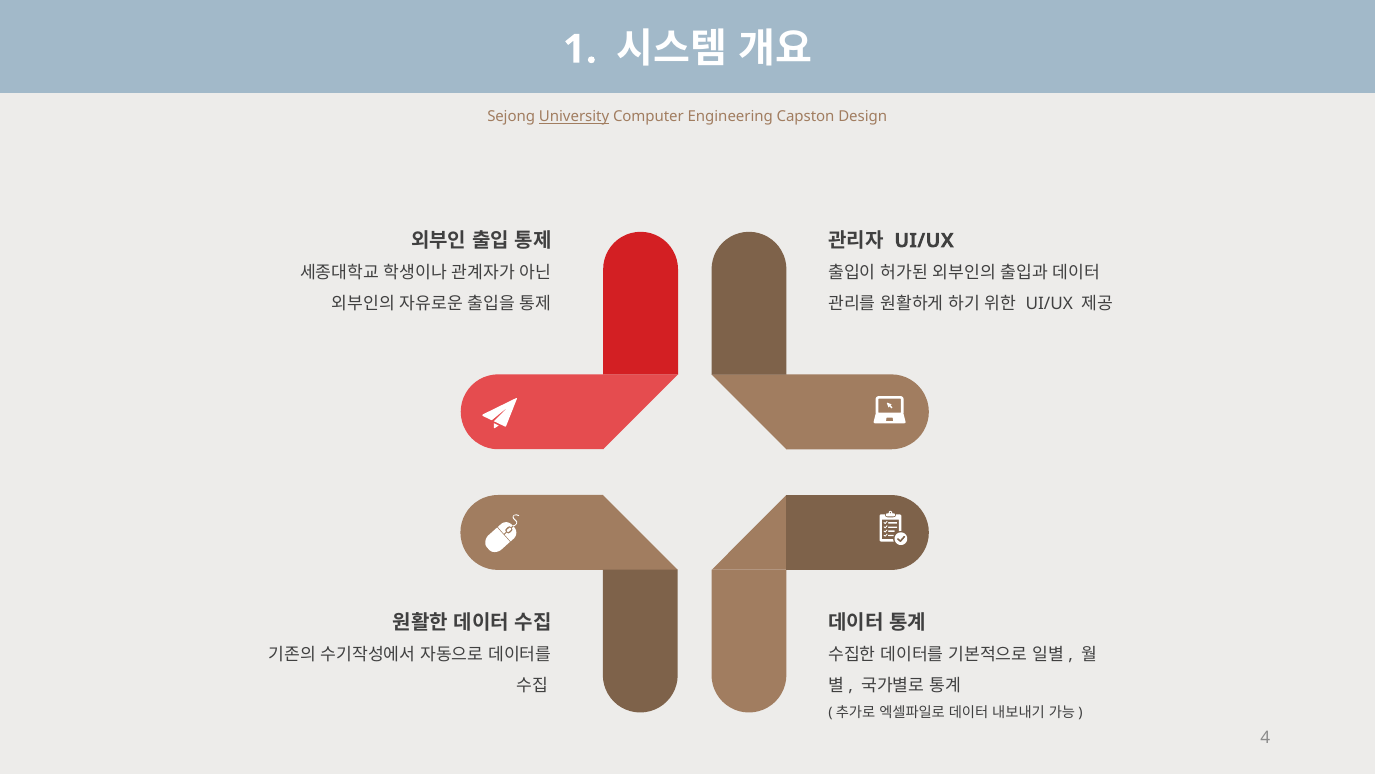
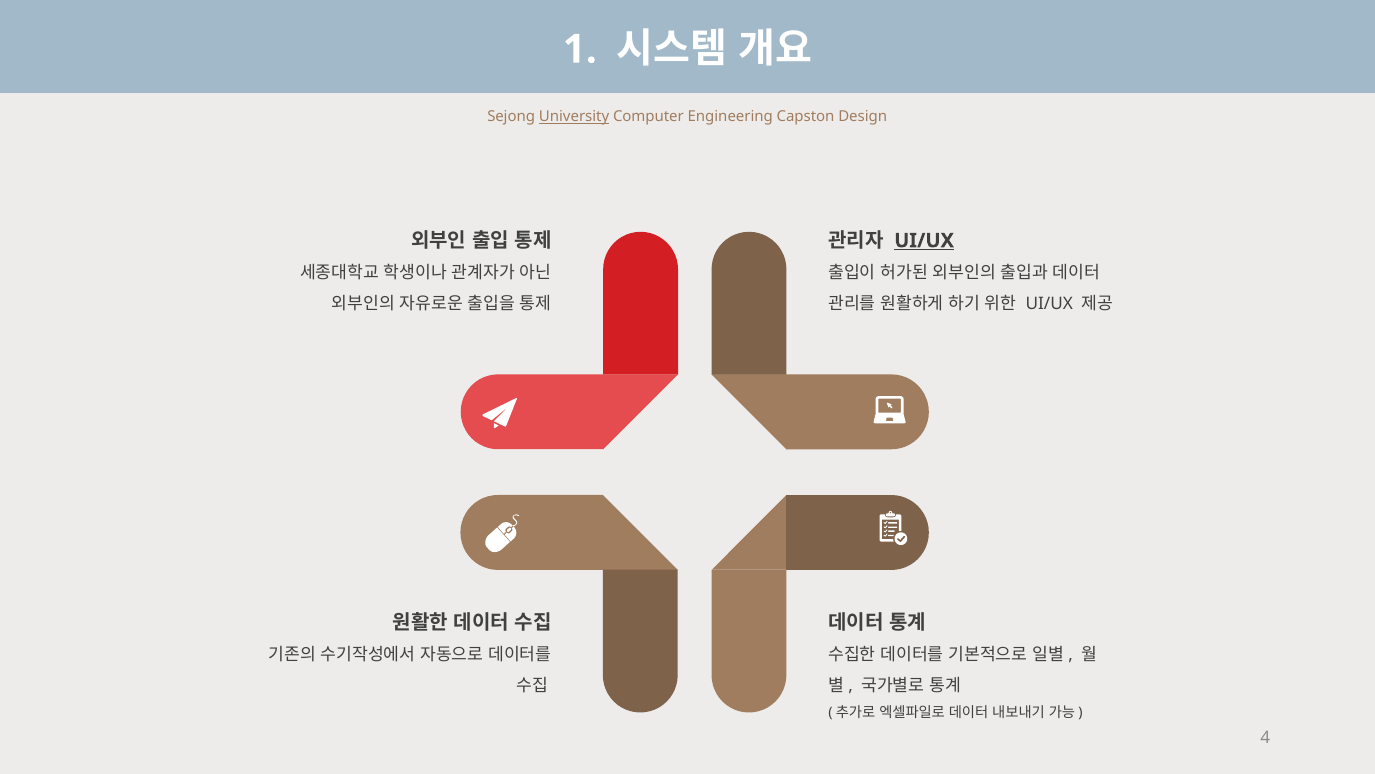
UI/UX underline: none -> present (924, 240)
